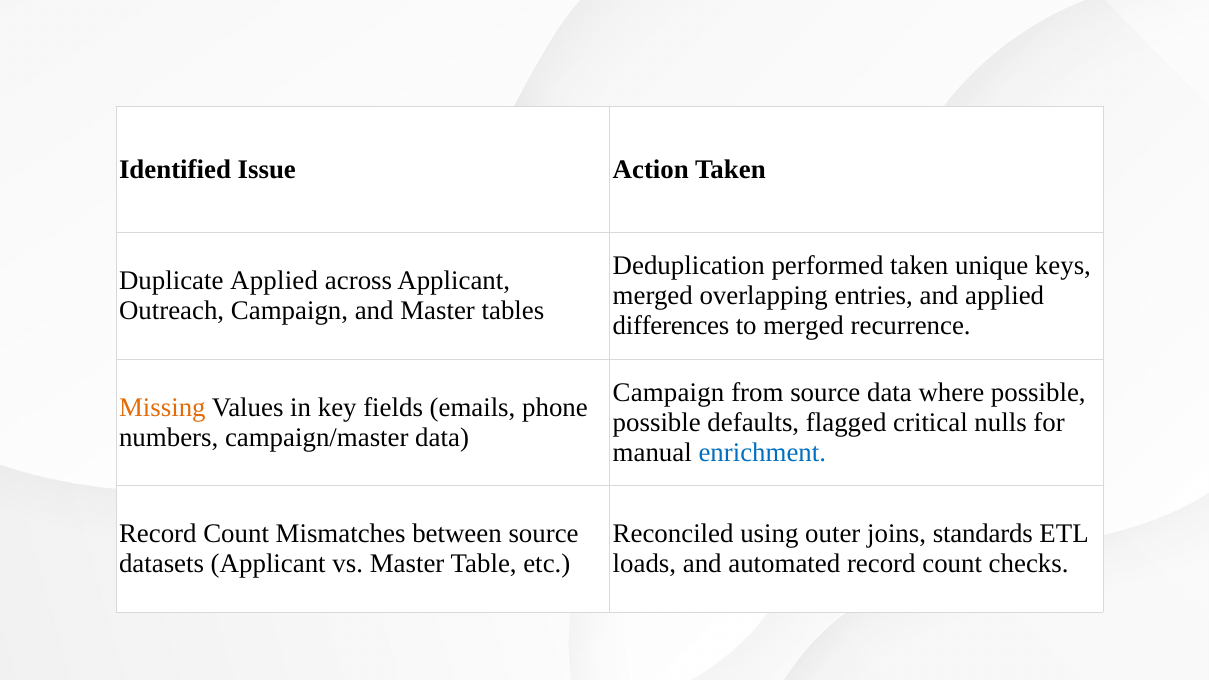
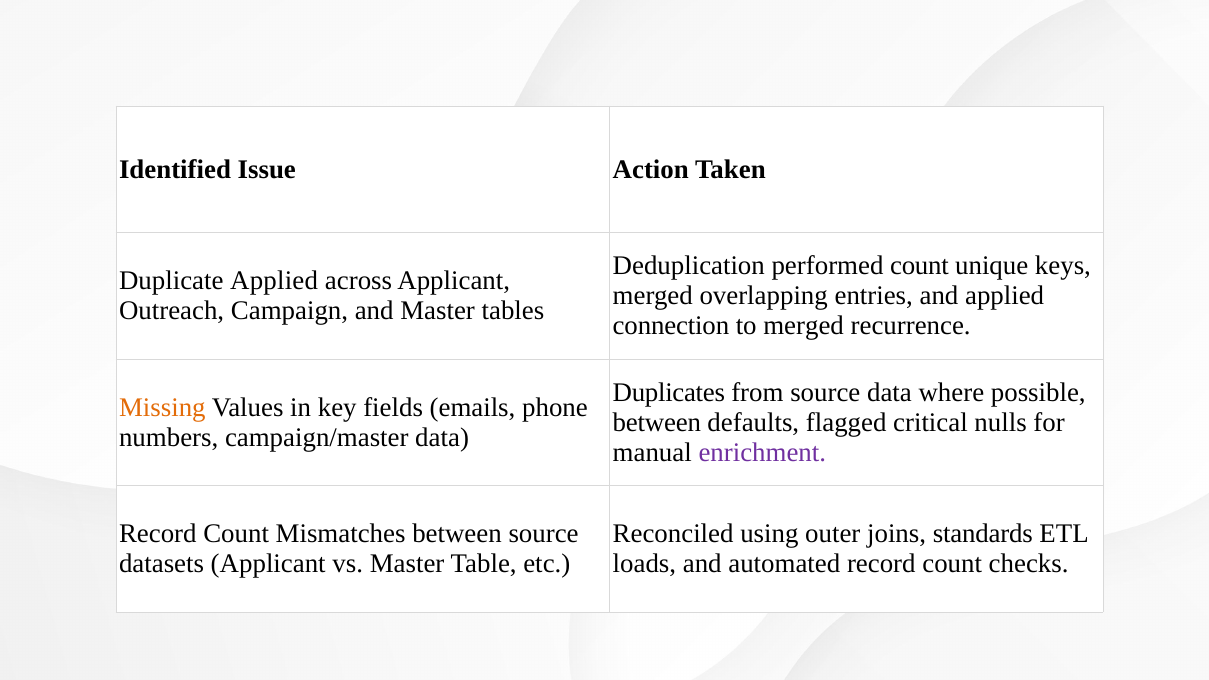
performed taken: taken -> count (919, 266)
differences: differences -> connection (671, 326)
Campaign: Campaign -> Duplicates (669, 393)
possible: possible -> between (657, 422)
enrichment colour: blue -> purple (762, 452)
